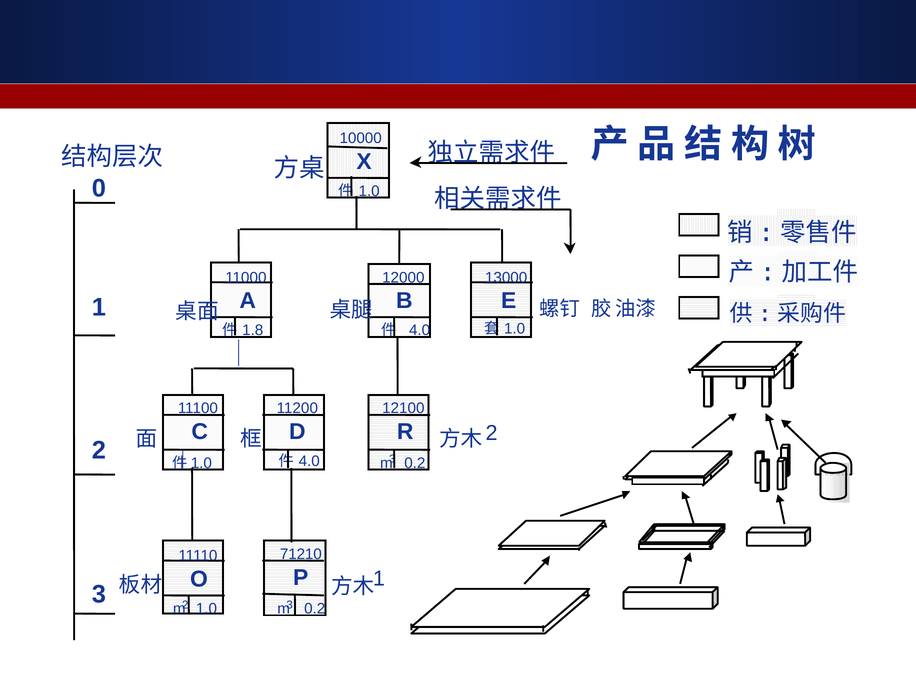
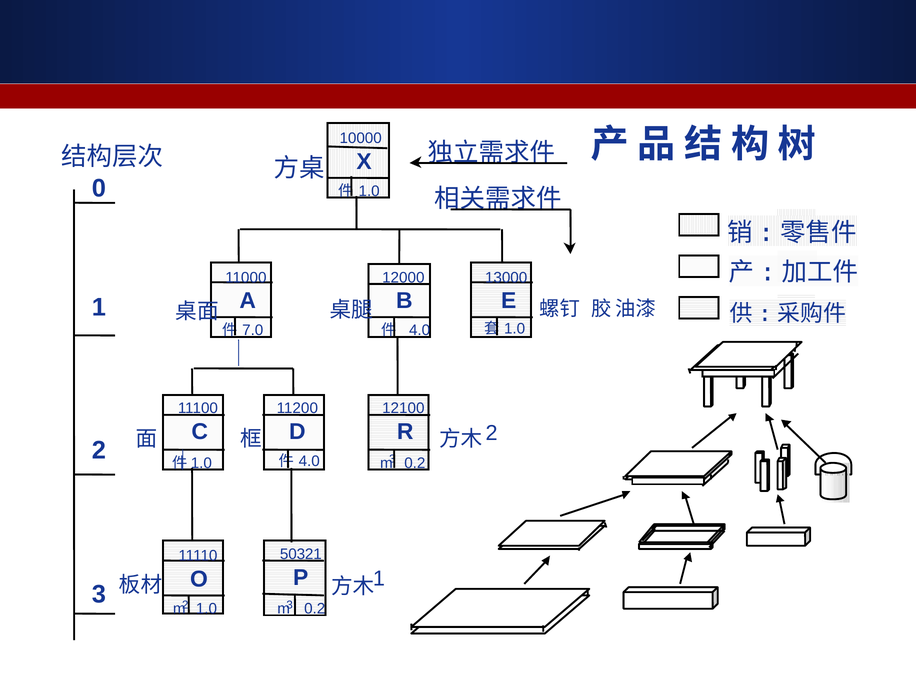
1.8: 1.8 -> 7.0 (253, 330)
71210: 71210 -> 50321 (301, 554)
